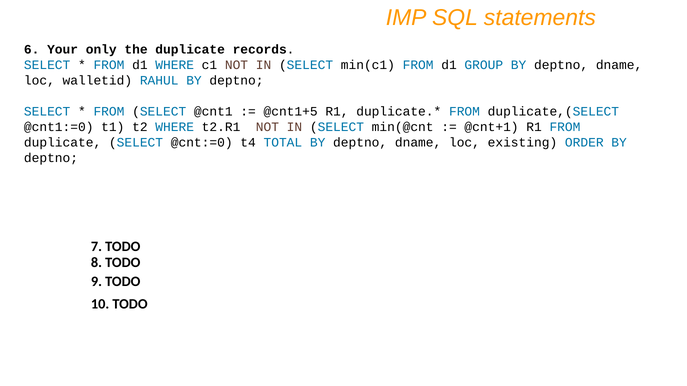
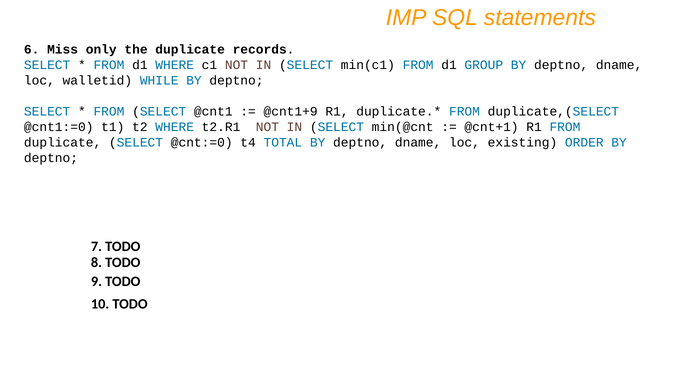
Your: Your -> Miss (63, 50)
RAHUL: RAHUL -> WHILE (159, 81)
@cnt1+5: @cnt1+5 -> @cnt1+9 (291, 112)
